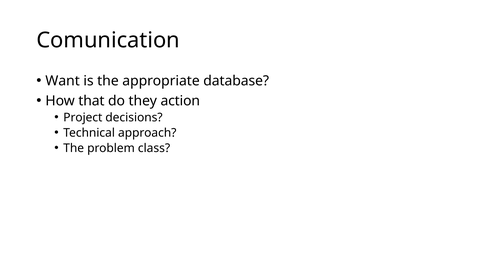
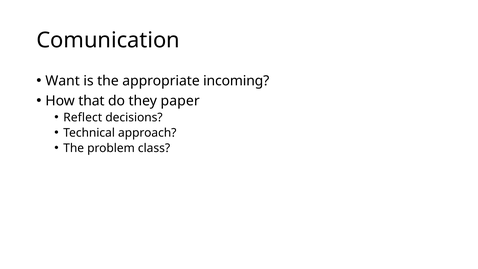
database: database -> incoming (236, 81)
action: action -> paper (180, 101)
Project: Project -> Reflect (83, 117)
